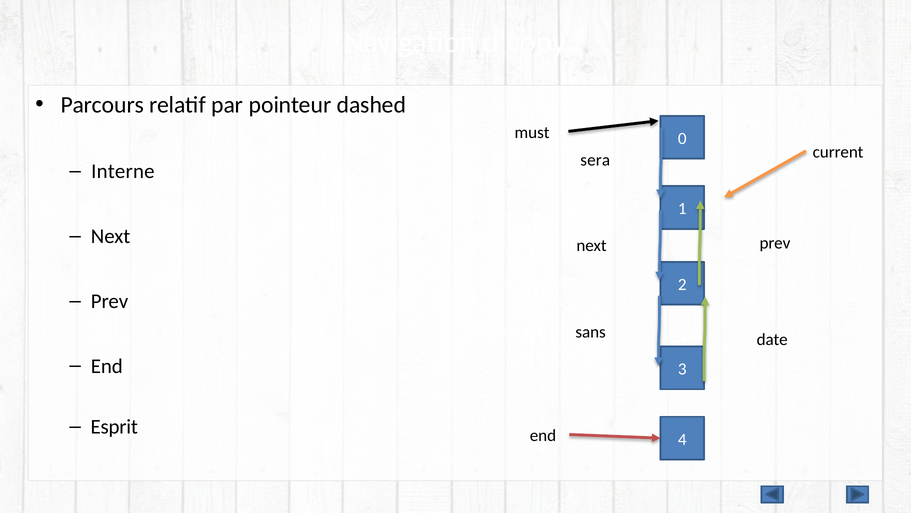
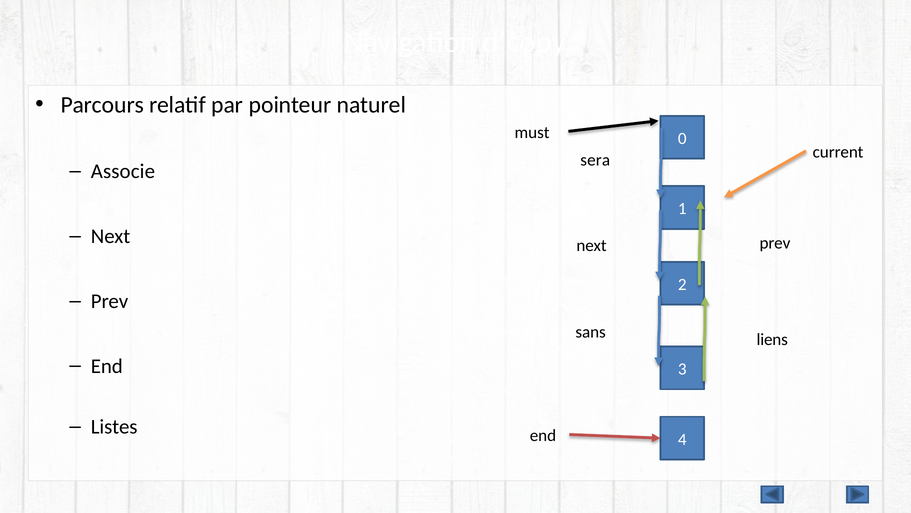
dashed: dashed -> naturel (371, 105)
Interne: Interne -> Associe (123, 171)
date: date -> liens (772, 339)
Esprit: Esprit -> Listes (114, 427)
